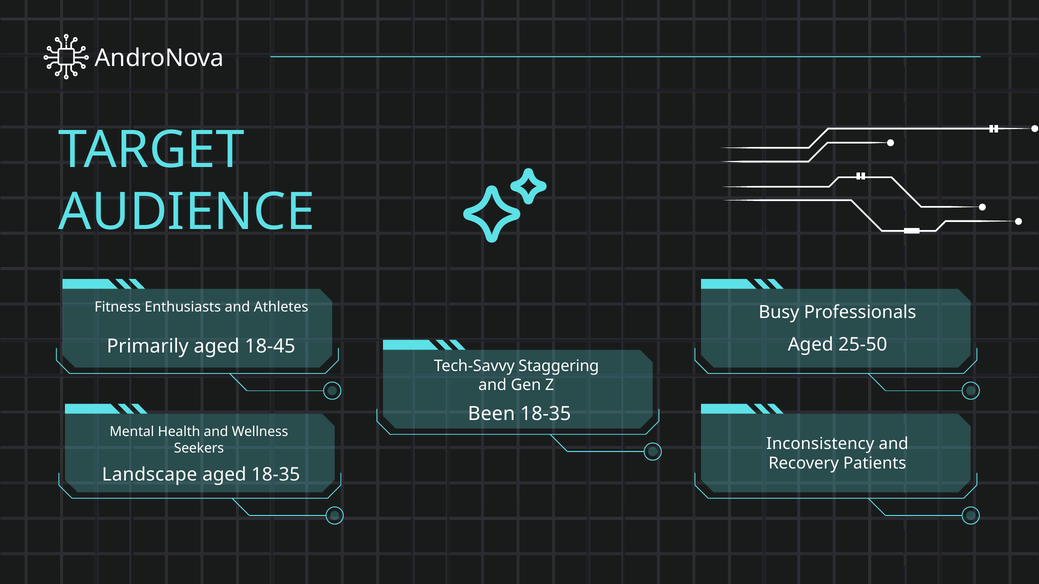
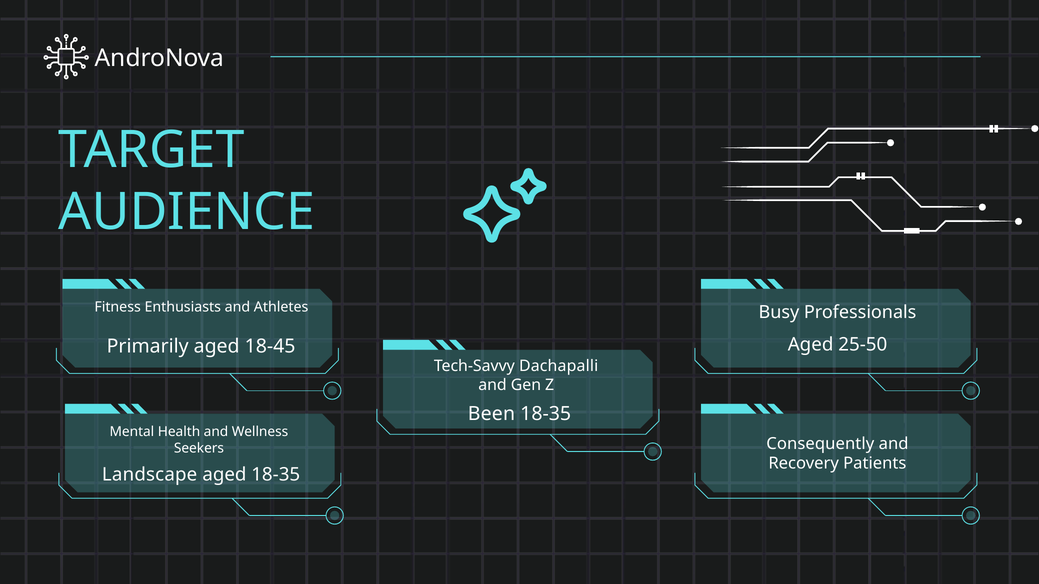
Staggering: Staggering -> Dachapalli (559, 366)
Inconsistency: Inconsistency -> Consequently (820, 444)
